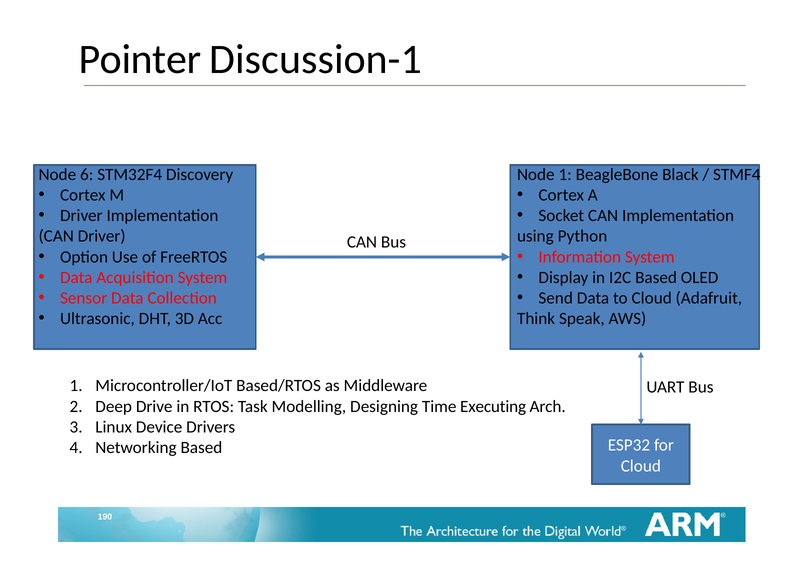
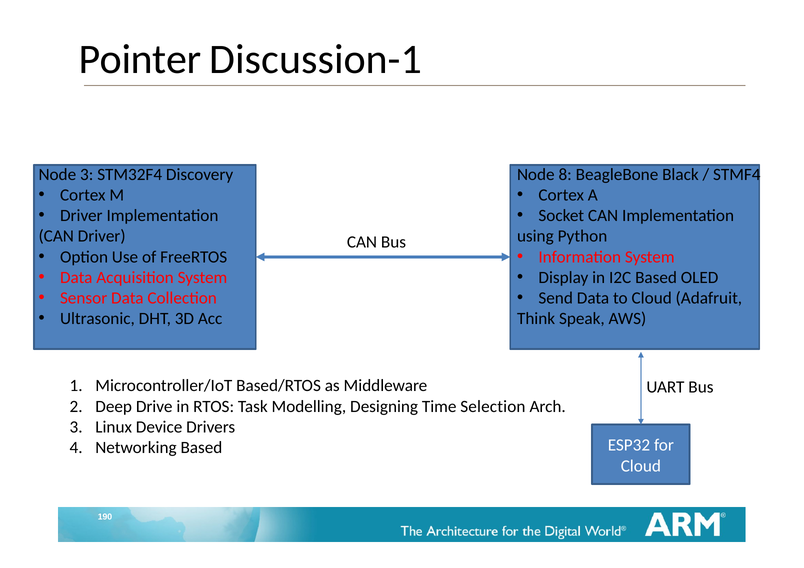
Node 6: 6 -> 3 (87, 174)
Node 1: 1 -> 8 (565, 174)
Executing: Executing -> Selection (493, 407)
